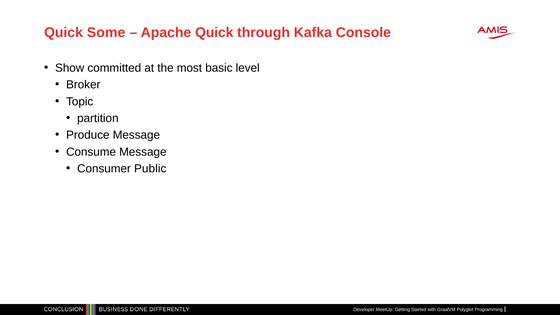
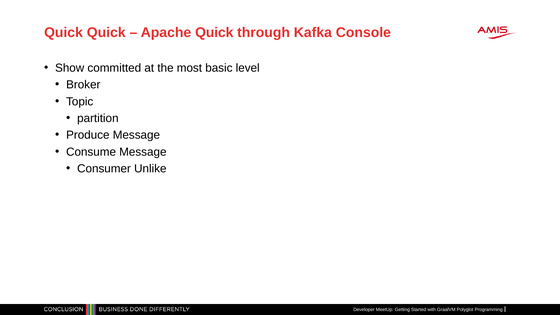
Quick Some: Some -> Quick (106, 33)
Public: Public -> Unlike (150, 169)
